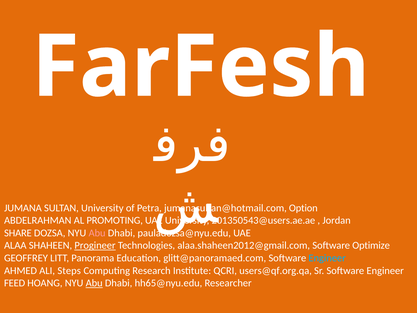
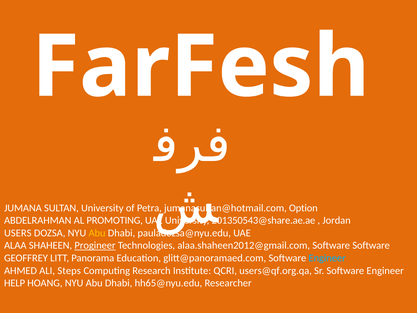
201350543@users.ae.ae: 201350543@users.ae.ae -> 201350543@share.ae.ae (263, 220)
SHARE: SHARE -> USERS (18, 233)
Abu colour: pink -> yellow (97, 233)
Software Optimize: Optimize -> Software (371, 245)
FEED: FEED -> HELP (15, 283)
Abu underline: present -> none (94, 283)
